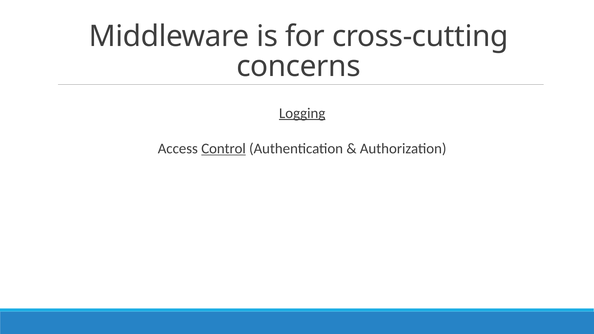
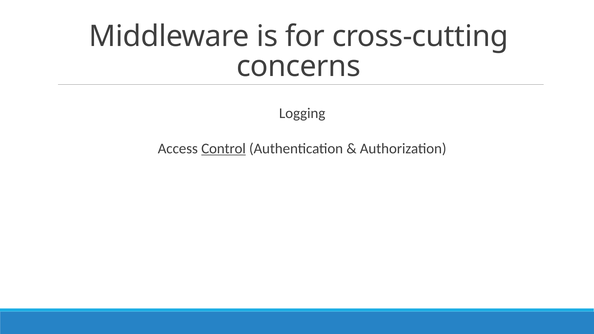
Logging underline: present -> none (302, 113)
